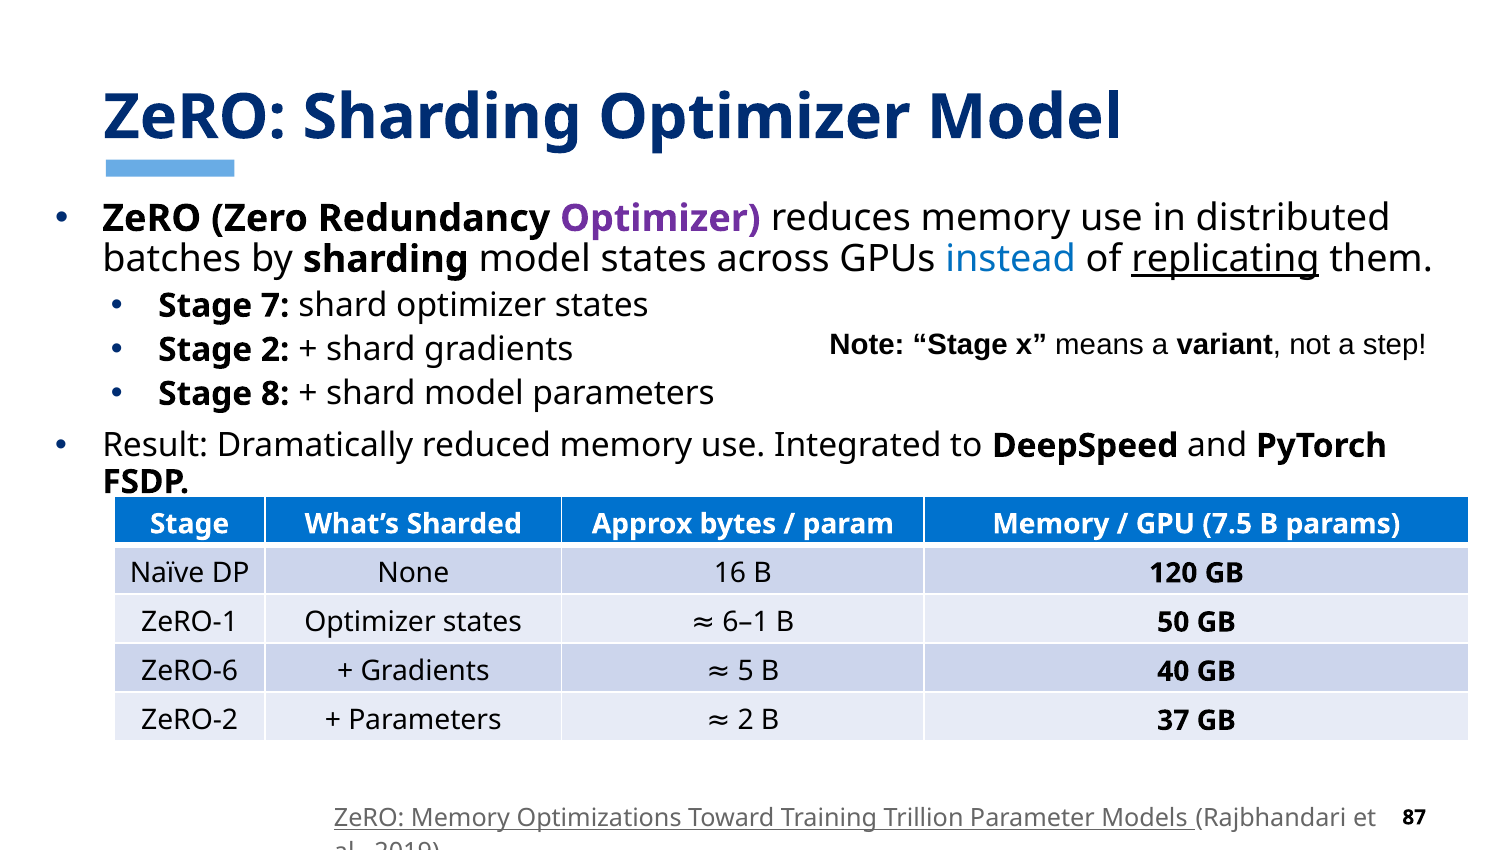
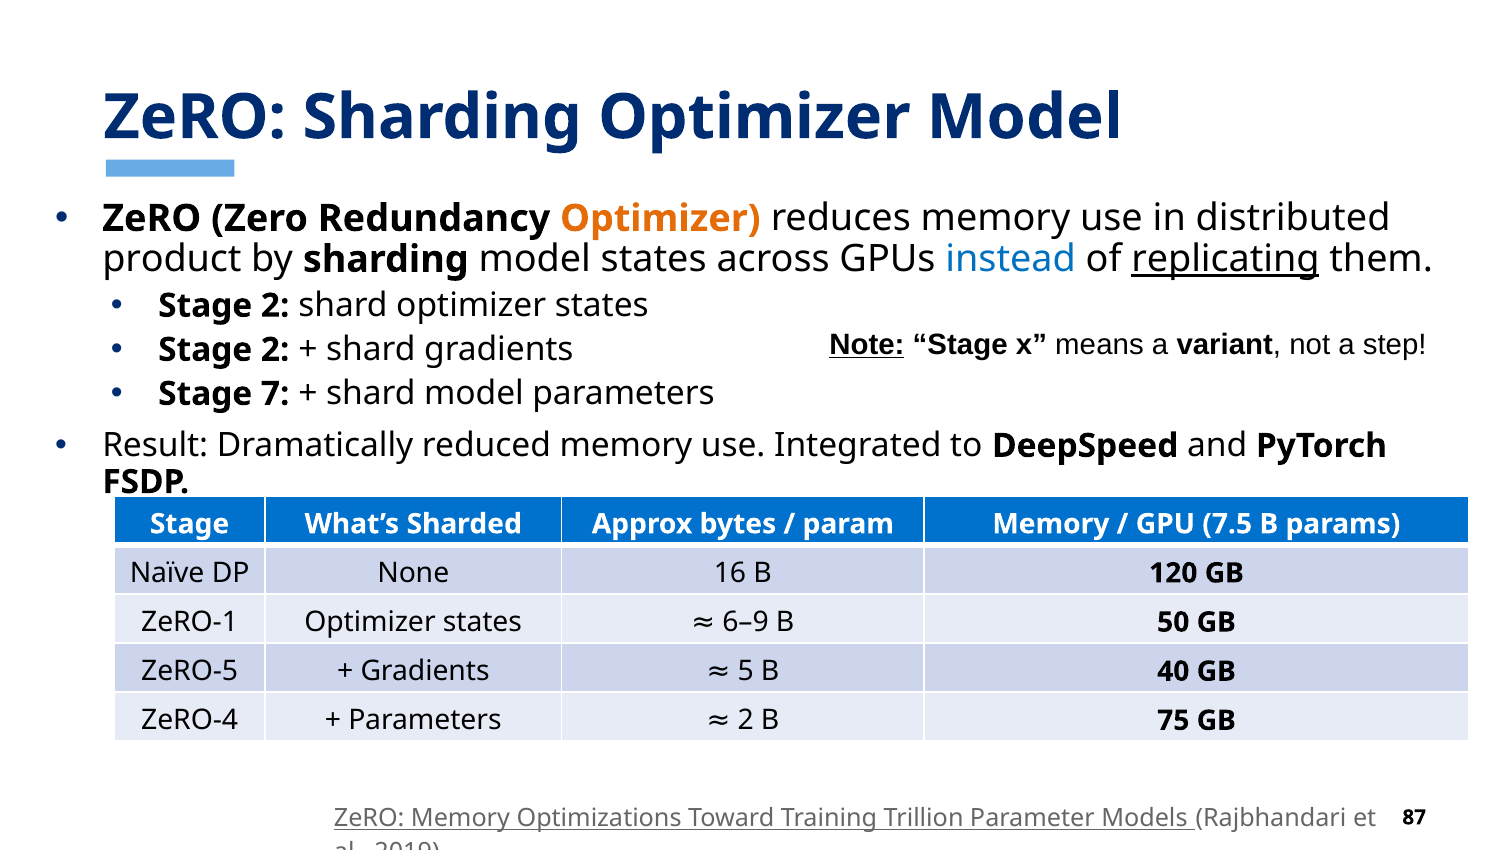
Optimizer colour: purple -> orange (660, 219)
batches: batches -> product (172, 259)
7: 7 -> 2 (275, 306)
Note underline: none -> present (867, 345)
8: 8 -> 7 (275, 394)
6–1: 6–1 -> 6–9 (746, 623)
ZeRO-6: ZeRO-6 -> ZeRO-5 (190, 672)
ZeRO-2: ZeRO-2 -> ZeRO-4 (190, 721)
37: 37 -> 75 (1173, 721)
